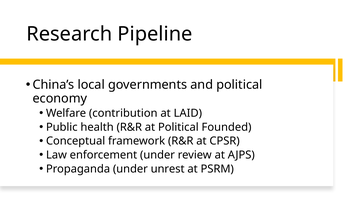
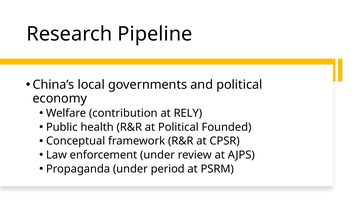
LAID: LAID -> RELY (188, 113)
unrest: unrest -> period (168, 169)
